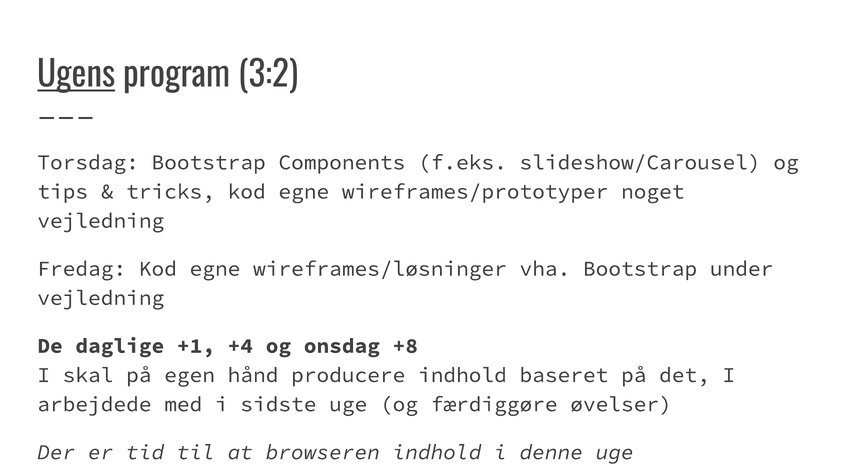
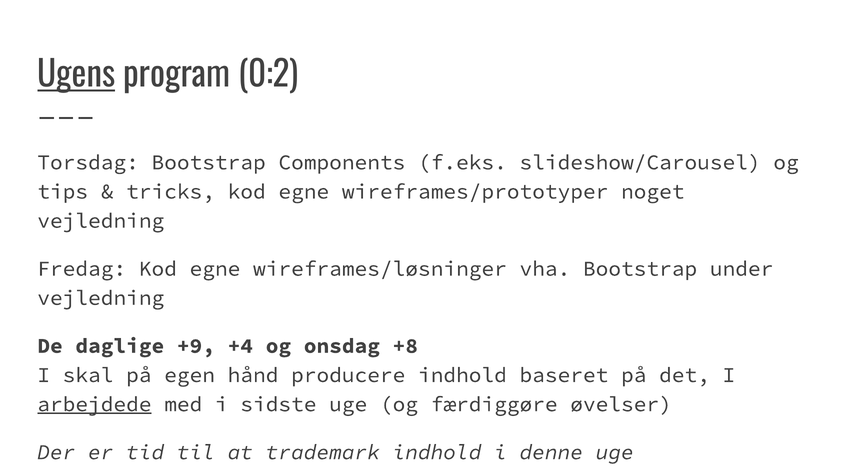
3:2: 3:2 -> 0:2 (268, 75)
+1: +1 -> +9 (196, 346)
arbejdede underline: none -> present (94, 404)
browseren: browseren -> trademark (323, 452)
